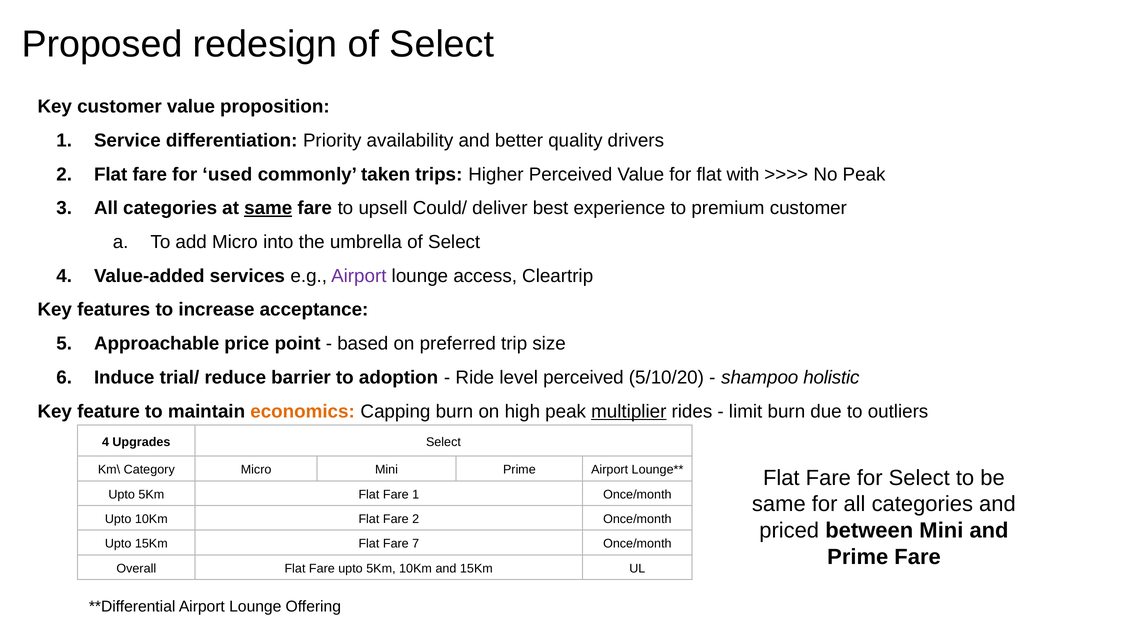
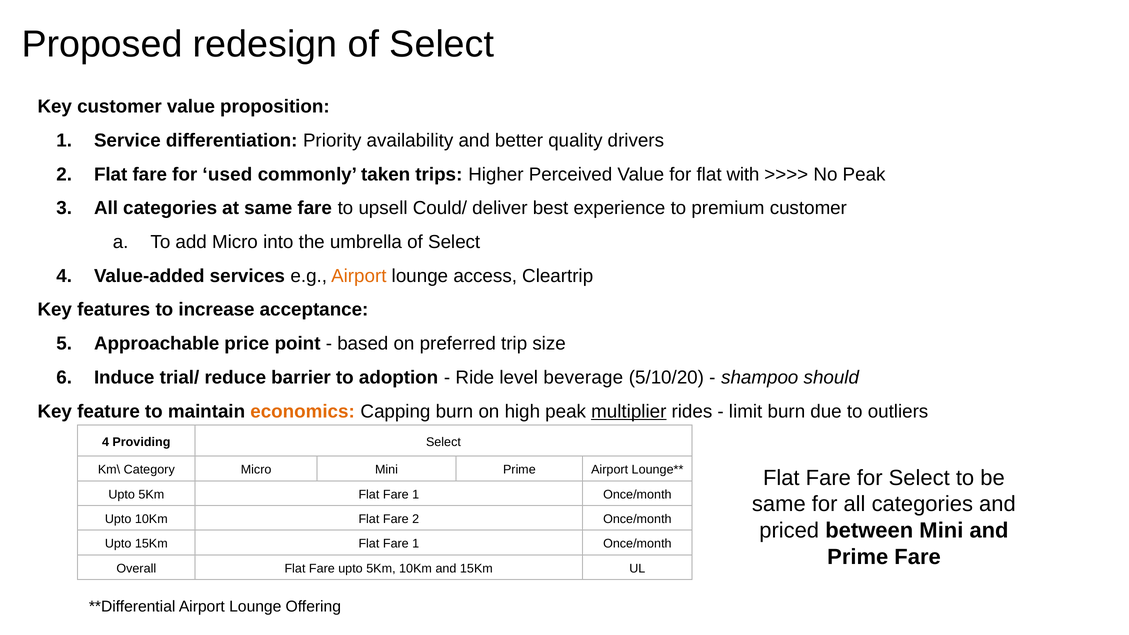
same underline: present -> none (268, 208)
Airport colour: purple -> orange (359, 276)
level perceived: perceived -> beverage (583, 378)
holistic: holistic -> should (831, 378)
Upgrades: Upgrades -> Providing (141, 442)
15Km Flat Fare 7: 7 -> 1 (416, 544)
